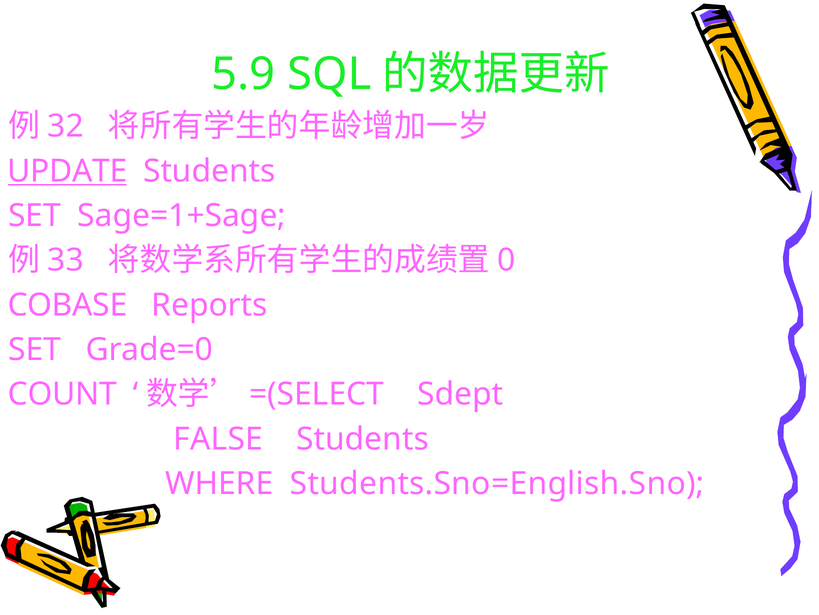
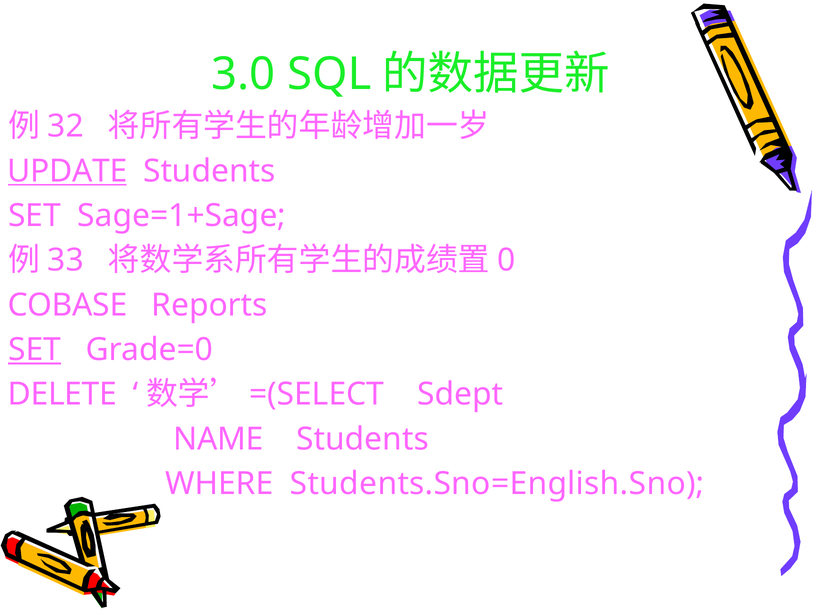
5.9: 5.9 -> 3.0 (243, 74)
SET underline: none -> present (34, 349)
COUNT: COUNT -> DELETE (62, 394)
FALSE: FALSE -> NAME (218, 439)
